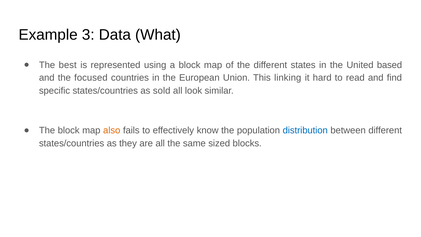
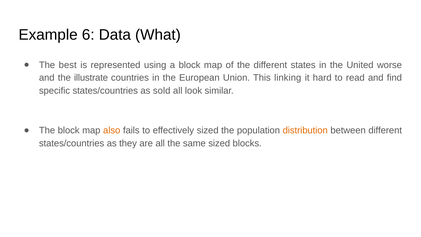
3: 3 -> 6 (88, 35)
based: based -> worse (389, 65)
focused: focused -> illustrate (91, 78)
effectively know: know -> sized (208, 130)
distribution colour: blue -> orange (305, 130)
